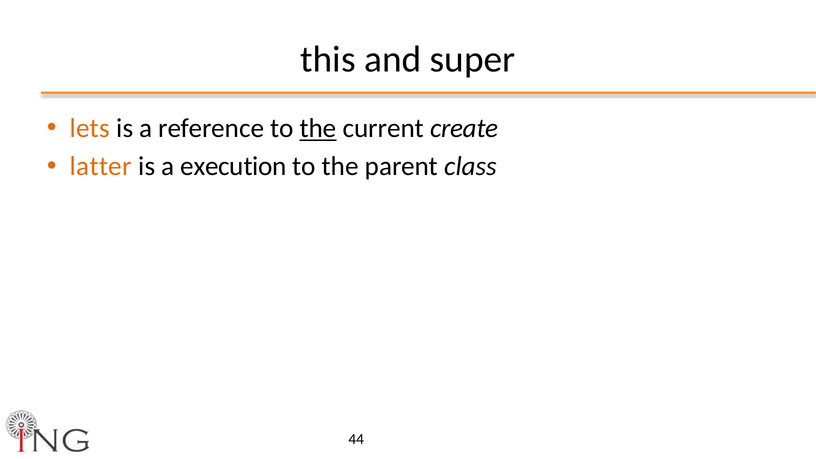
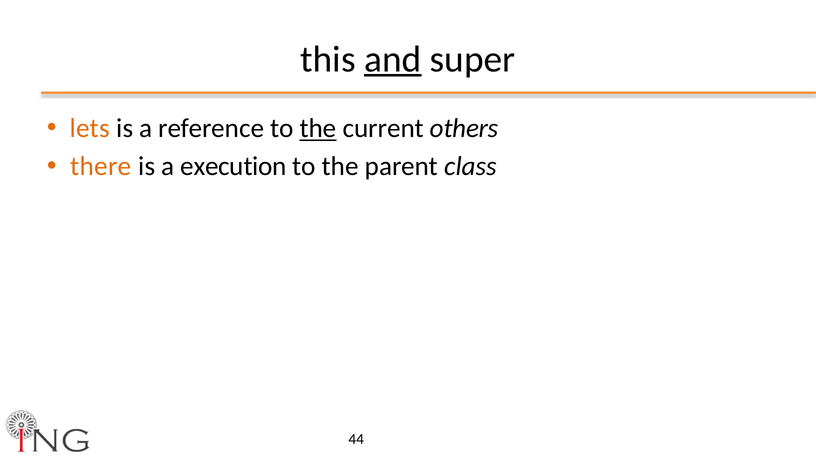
and underline: none -> present (393, 59)
create: create -> others (464, 128)
latter: latter -> there (101, 166)
